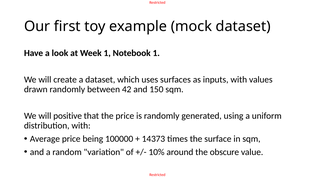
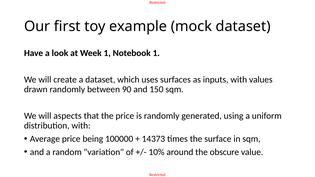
42: 42 -> 90 (127, 90)
positive: positive -> aspects (68, 116)
